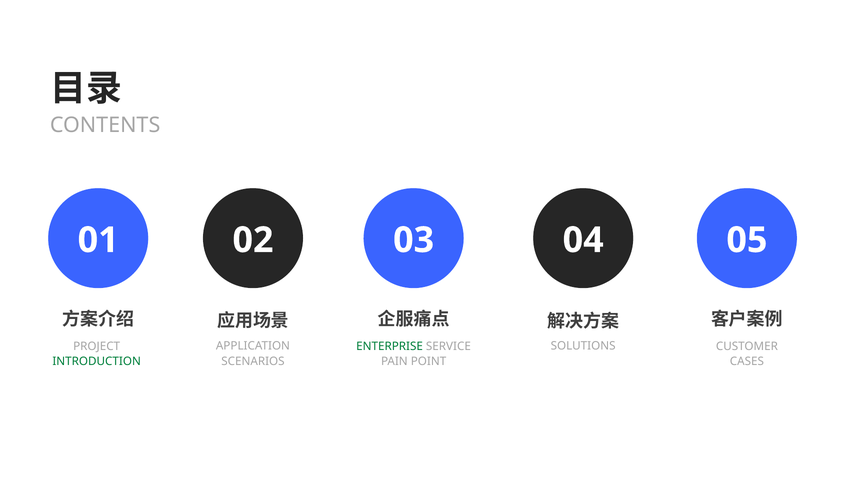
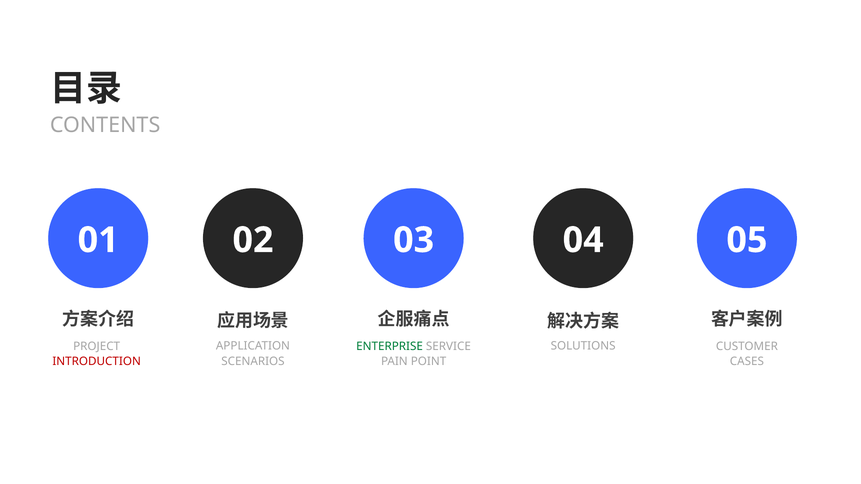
INTRODUCTION colour: green -> red (97, 362)
